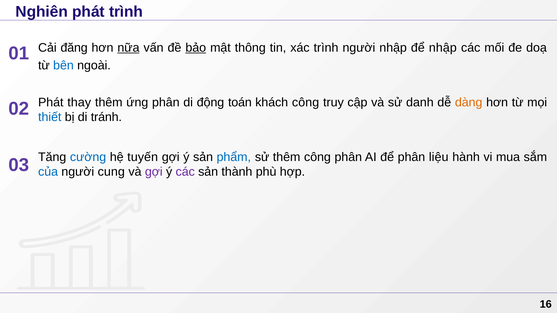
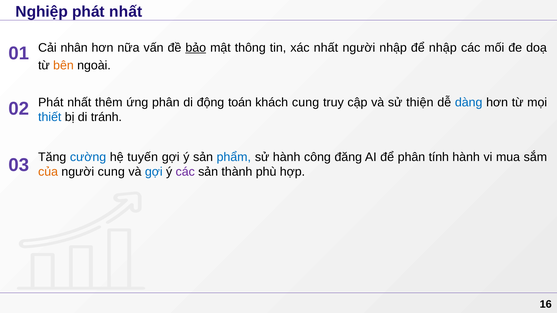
Nghiên: Nghiên -> Nghiệp (42, 12)
trình: trình -> nhất (126, 12)
đăng: đăng -> nhân (74, 48)
nữa underline: present -> none (128, 48)
xác trình: trình -> nhất (326, 48)
bên colour: blue -> orange (63, 66)
thay: thay -> nhất (79, 102)
khách công: công -> cung (306, 102)
danh: danh -> thiện (420, 102)
dàng colour: orange -> blue (469, 102)
sử thêm: thêm -> hành (287, 157)
công phân: phân -> đăng (348, 157)
liệu: liệu -> tính (439, 157)
của colour: blue -> orange (48, 172)
gợi colour: purple -> blue (154, 172)
